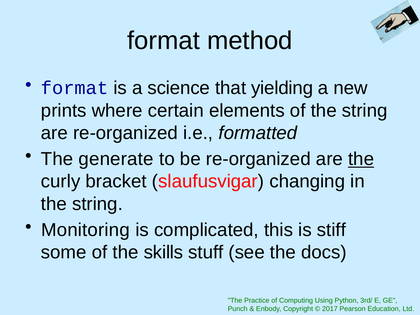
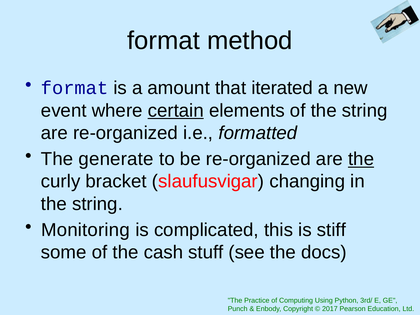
science: science -> amount (179, 88)
yielding: yielding -> iterated (282, 88)
prints: prints -> event (64, 111)
certain underline: none -> present (176, 111)
skills: skills -> cash (163, 252)
